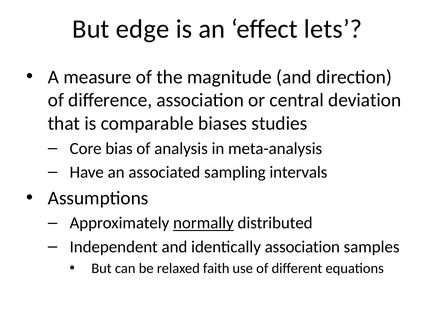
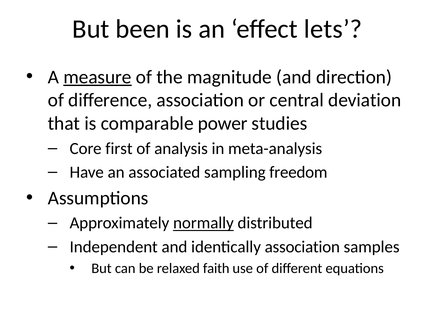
edge: edge -> been (143, 29)
measure underline: none -> present (97, 77)
biases: biases -> power (223, 123)
bias: bias -> first (119, 148)
intervals: intervals -> freedom (298, 172)
